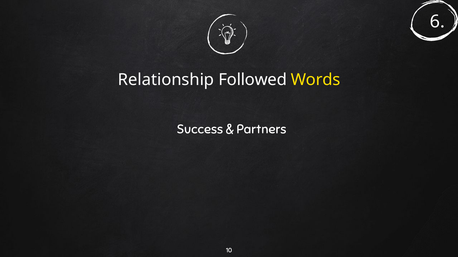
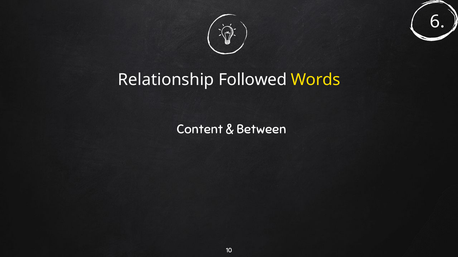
Success: Success -> Content (200, 130)
Partners: Partners -> Between (261, 130)
